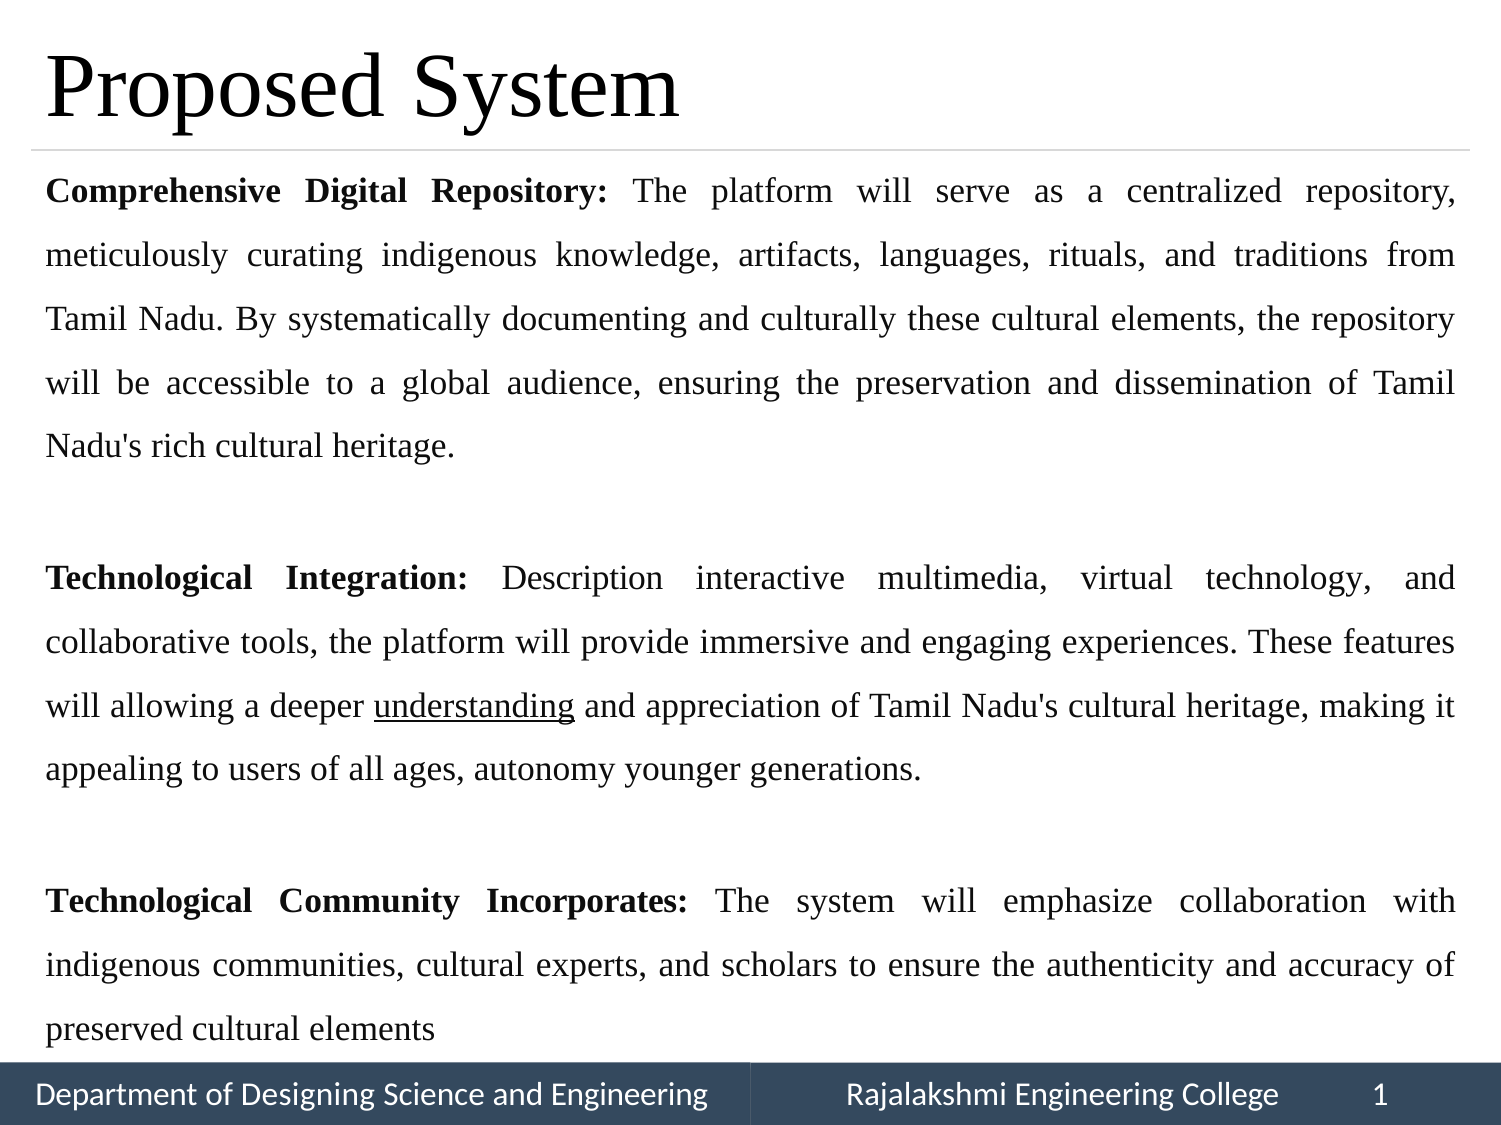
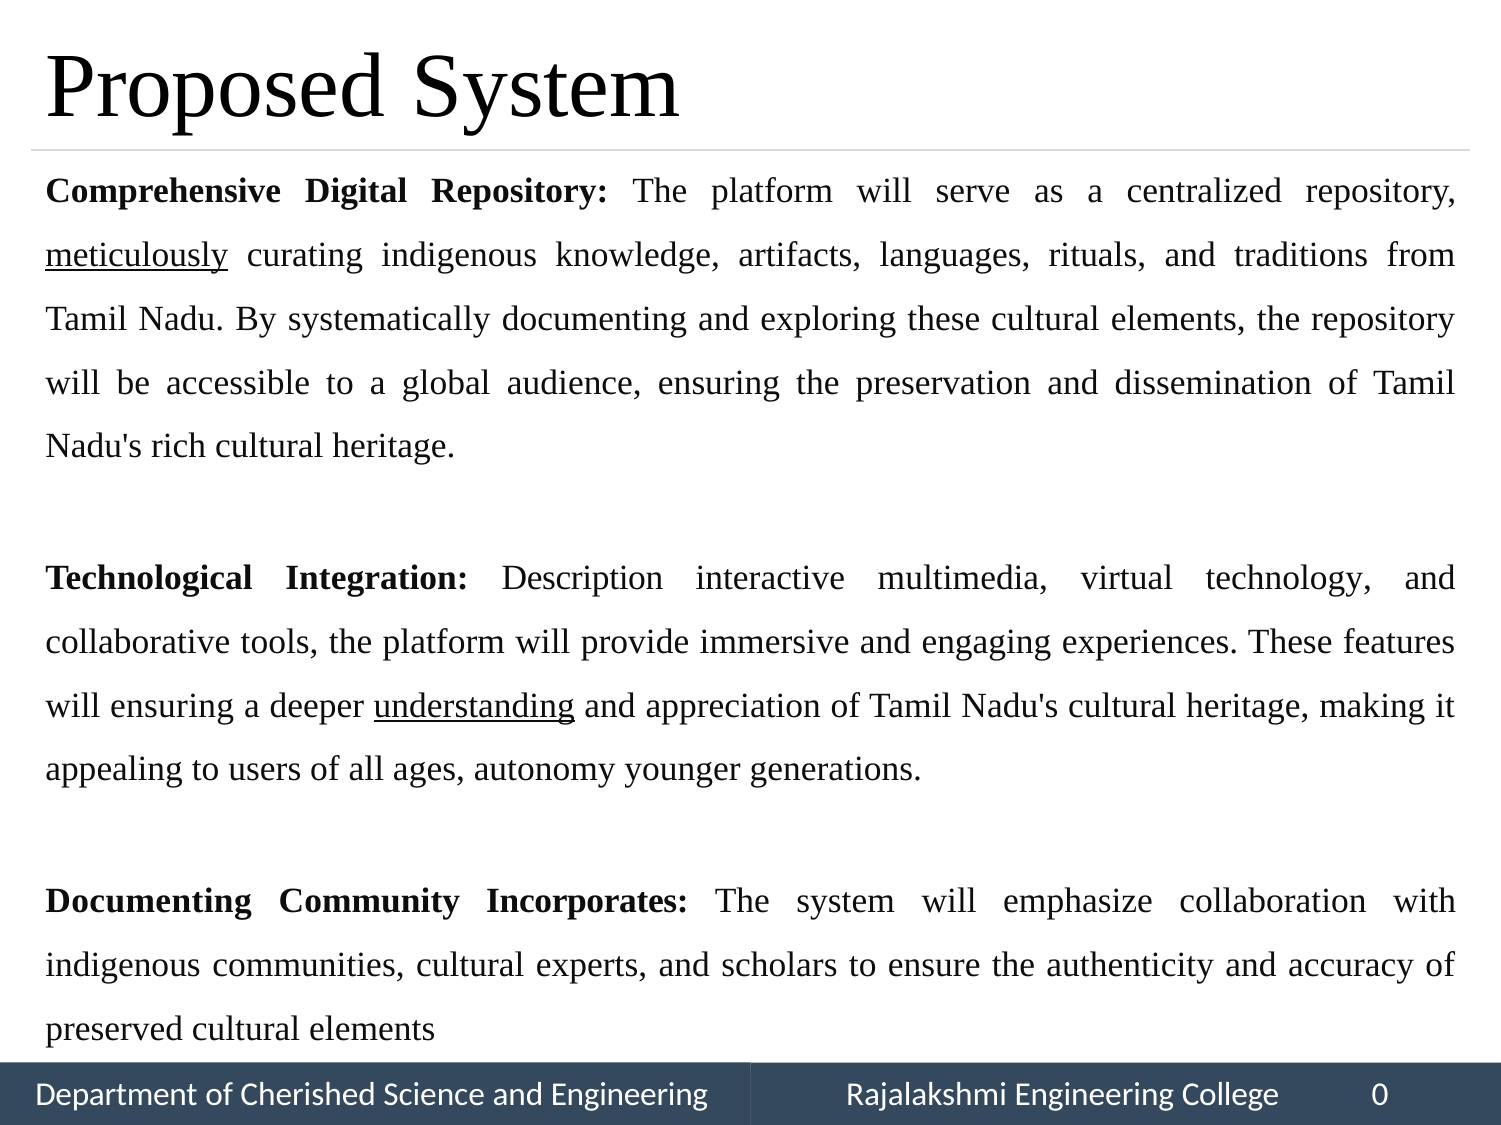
meticulously underline: none -> present (137, 255)
culturally: culturally -> exploring (828, 319)
will allowing: allowing -> ensuring (172, 706)
Technological: Technological -> Documenting (149, 901)
Designing: Designing -> Cherished (308, 1095)
1: 1 -> 0 (1380, 1095)
